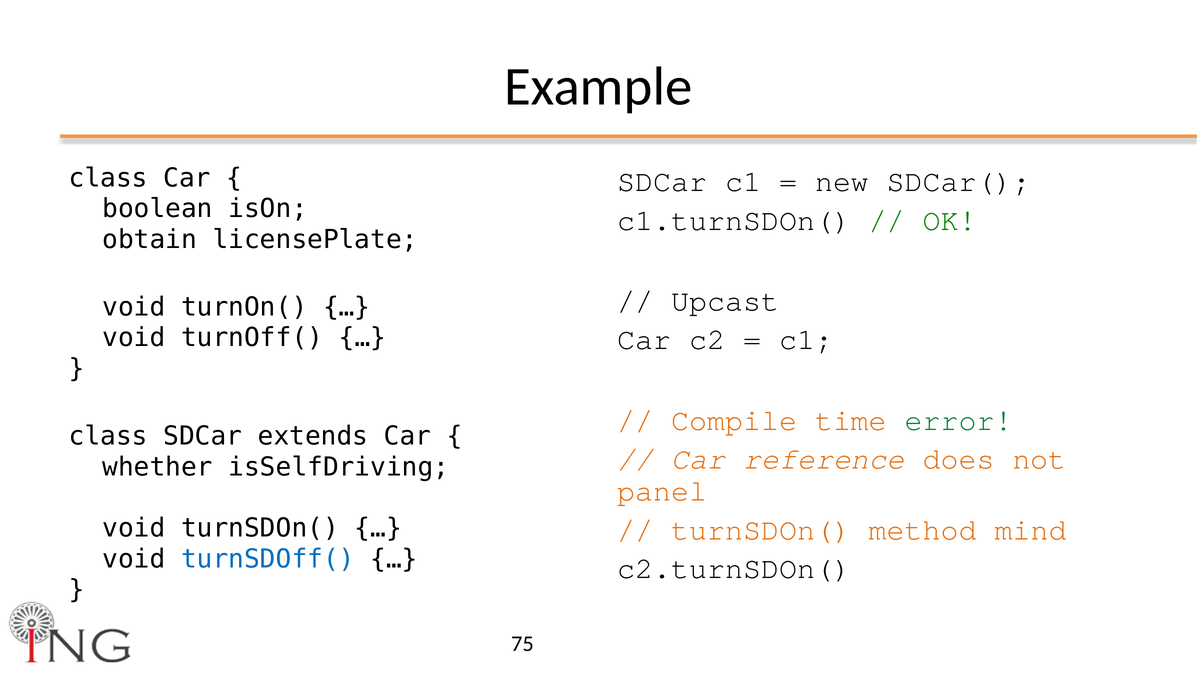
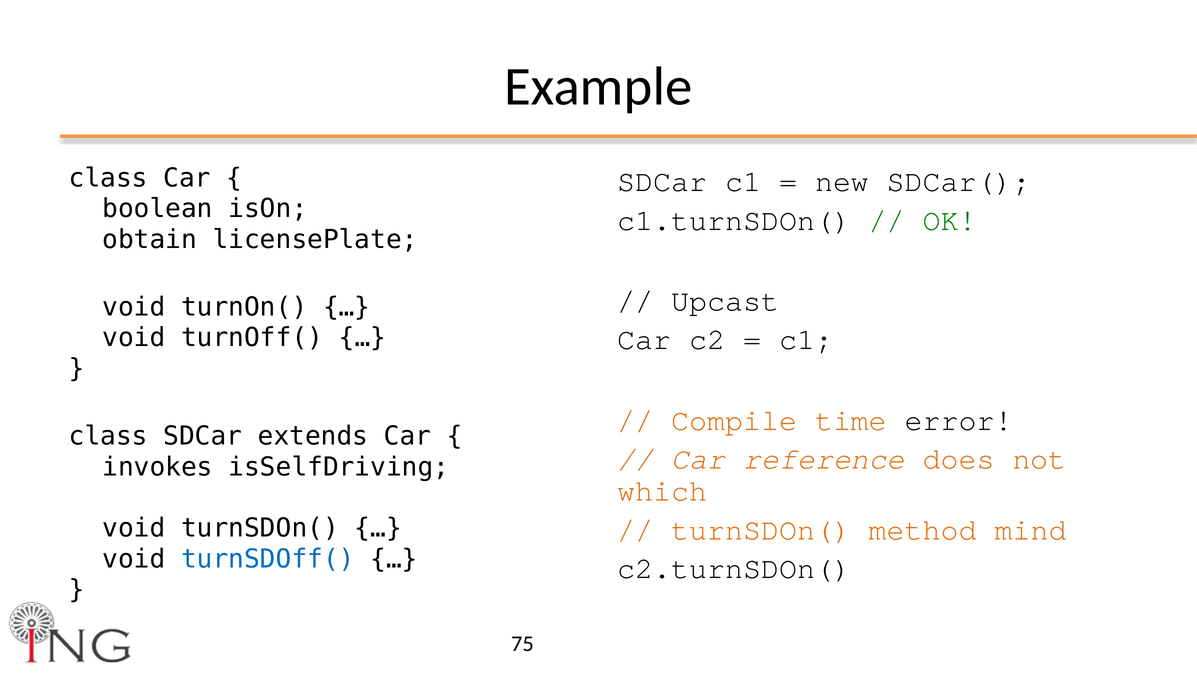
error colour: green -> black (959, 420)
whether: whether -> invokes (158, 467)
panel: panel -> which (662, 491)
